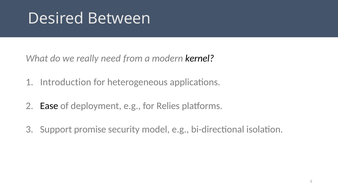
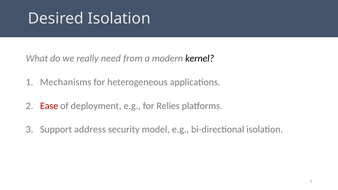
Desired Between: Between -> Isolation (119, 19)
Introduction: Introduction -> Mechanisms (66, 82)
Ease colour: black -> red (49, 106)
promise: promise -> address (90, 130)
